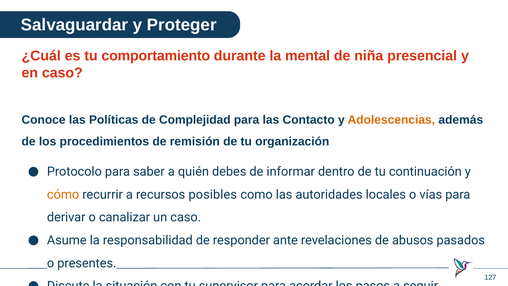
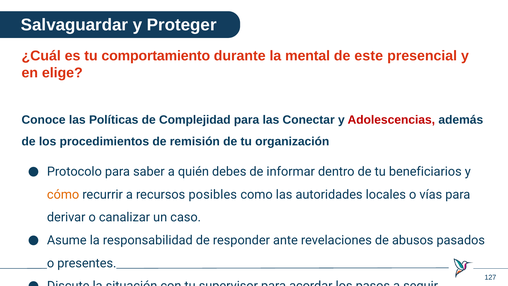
niña: niña -> este (369, 56)
en caso: caso -> elige (62, 73)
Contacto: Contacto -> Conectar (309, 120)
Adolescencias colour: orange -> red (391, 120)
continuación: continuación -> beneficiarios (425, 172)
